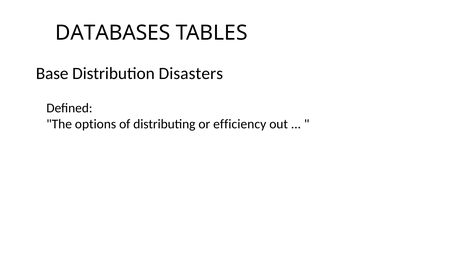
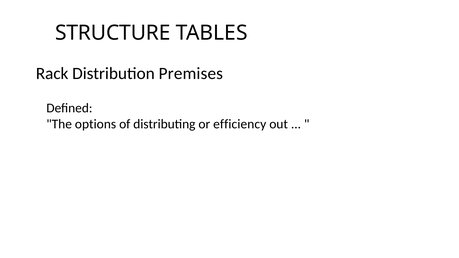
DATABASES: DATABASES -> STRUCTURE (113, 33)
Base: Base -> Rack (52, 73)
Disasters: Disasters -> Premises (191, 73)
